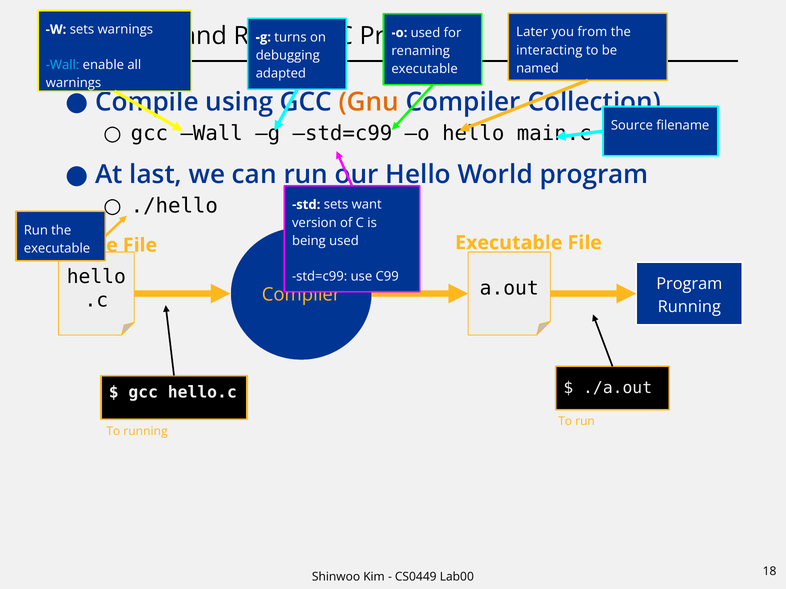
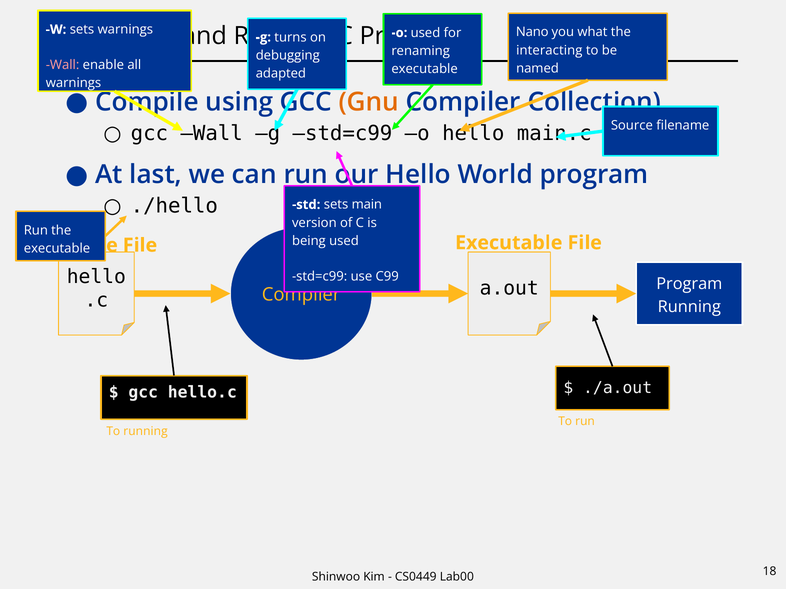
Later: Later -> Nano (532, 32)
from: from -> what (592, 32)
Wall colour: light blue -> pink (63, 65)
want: want -> main (367, 205)
